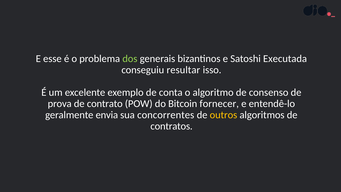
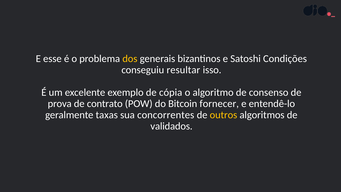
dos colour: light green -> yellow (130, 59)
Executada: Executada -> Condições (285, 59)
conta: conta -> cópia (171, 92)
envia: envia -> taxas (107, 115)
contratos: contratos -> validados (171, 126)
